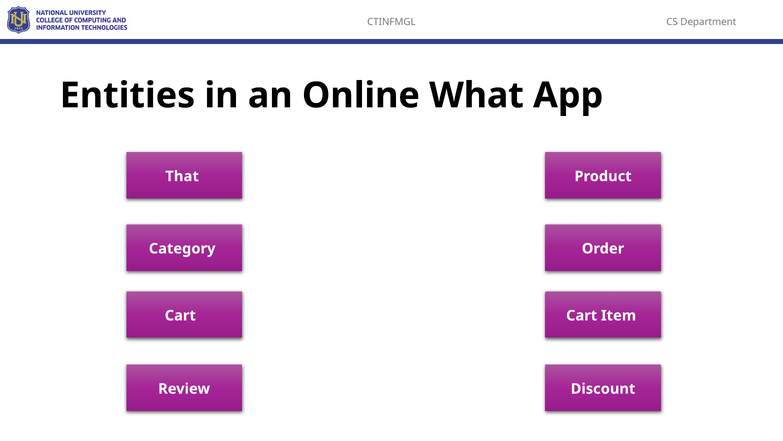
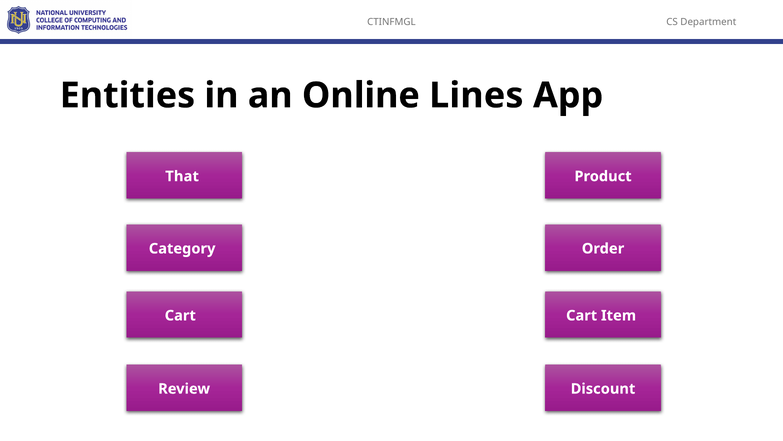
What: What -> Lines (476, 95)
